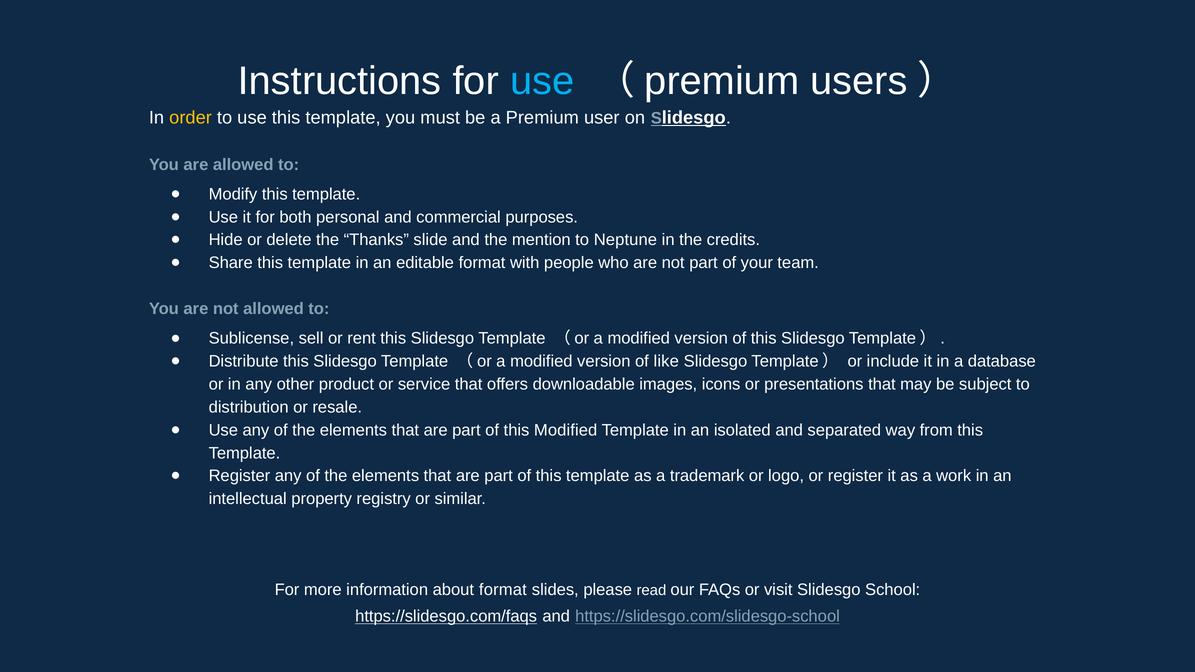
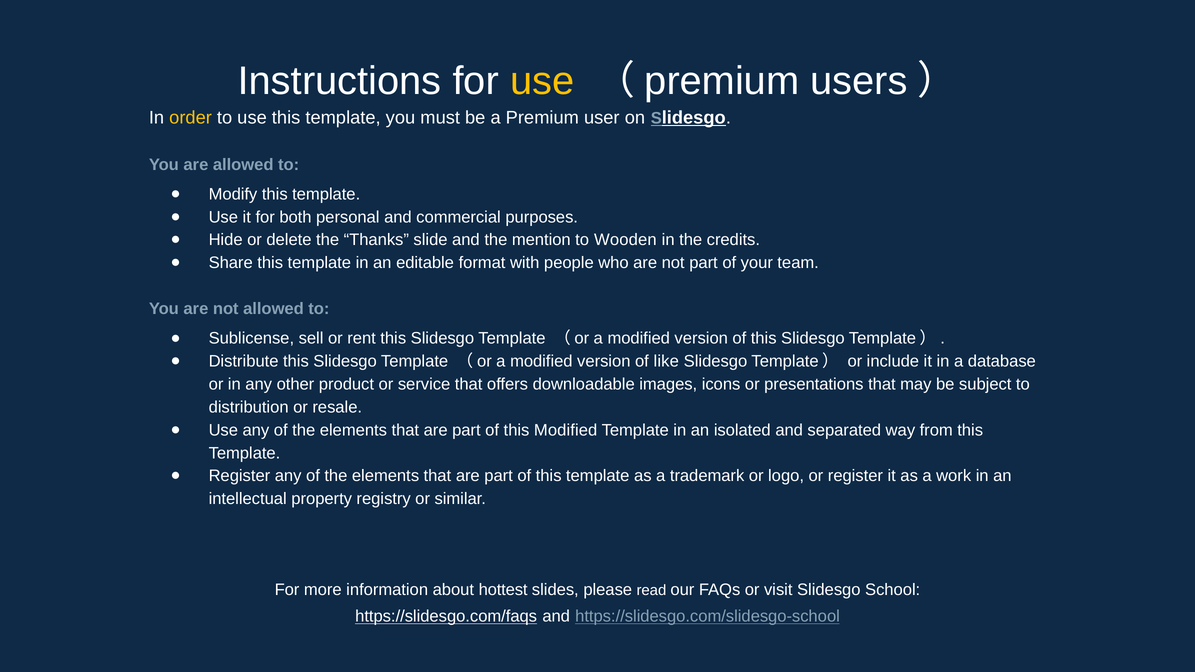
use colour: light blue -> yellow (542, 81)
Neptune: Neptune -> Wooden (625, 240)
about format: format -> hottest (503, 590)
